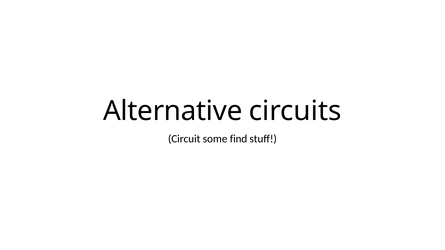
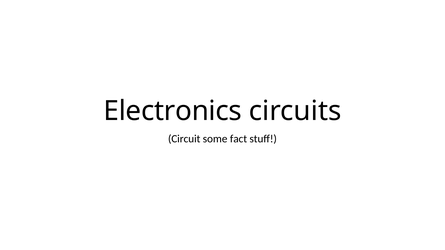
Alternative: Alternative -> Electronics (173, 111)
find: find -> fact (239, 139)
